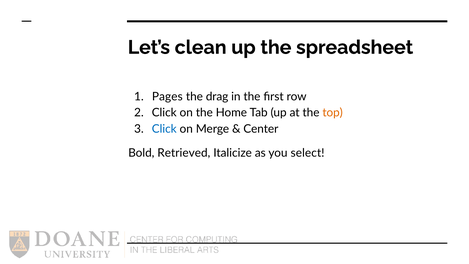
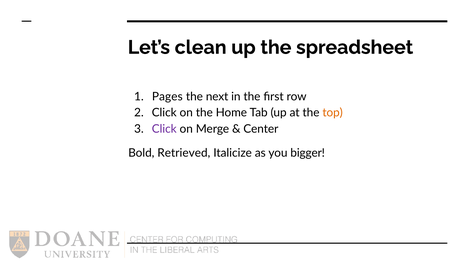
drag: drag -> next (217, 97)
Click colour: blue -> purple (164, 129)
select: select -> bigger (308, 153)
